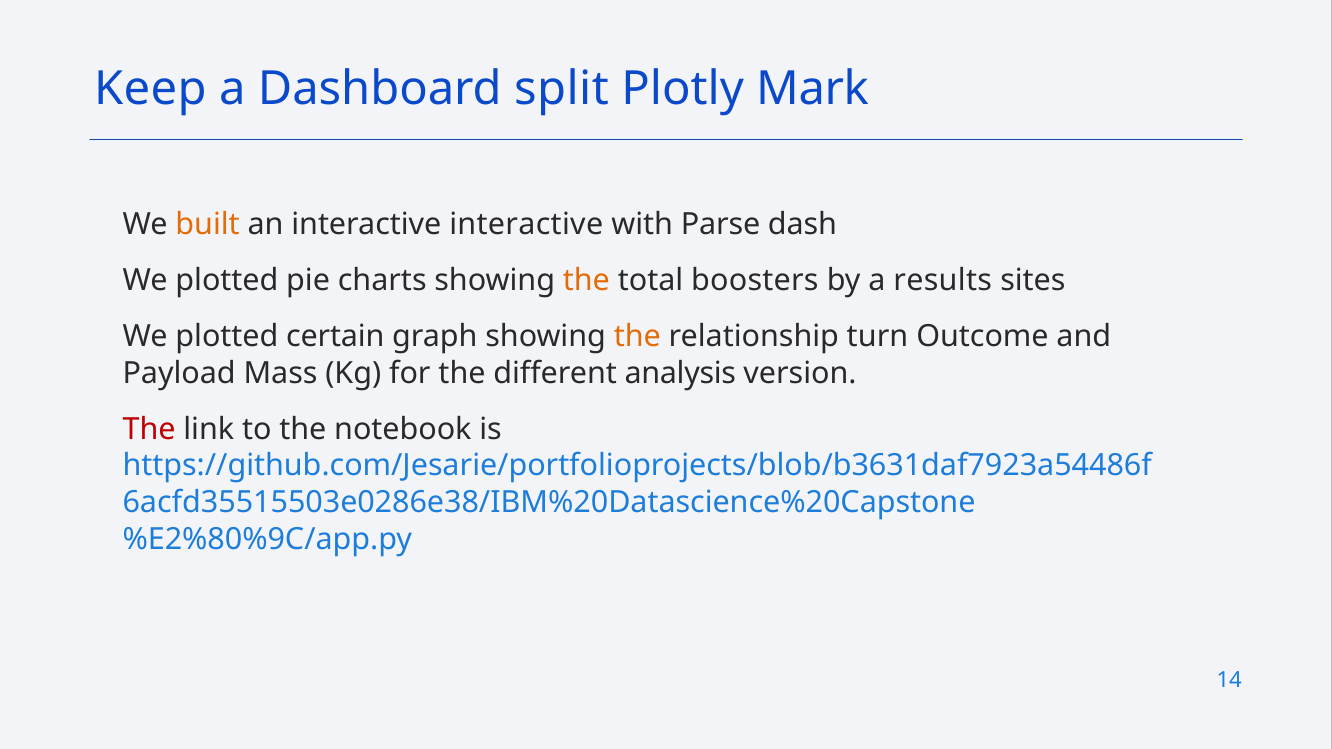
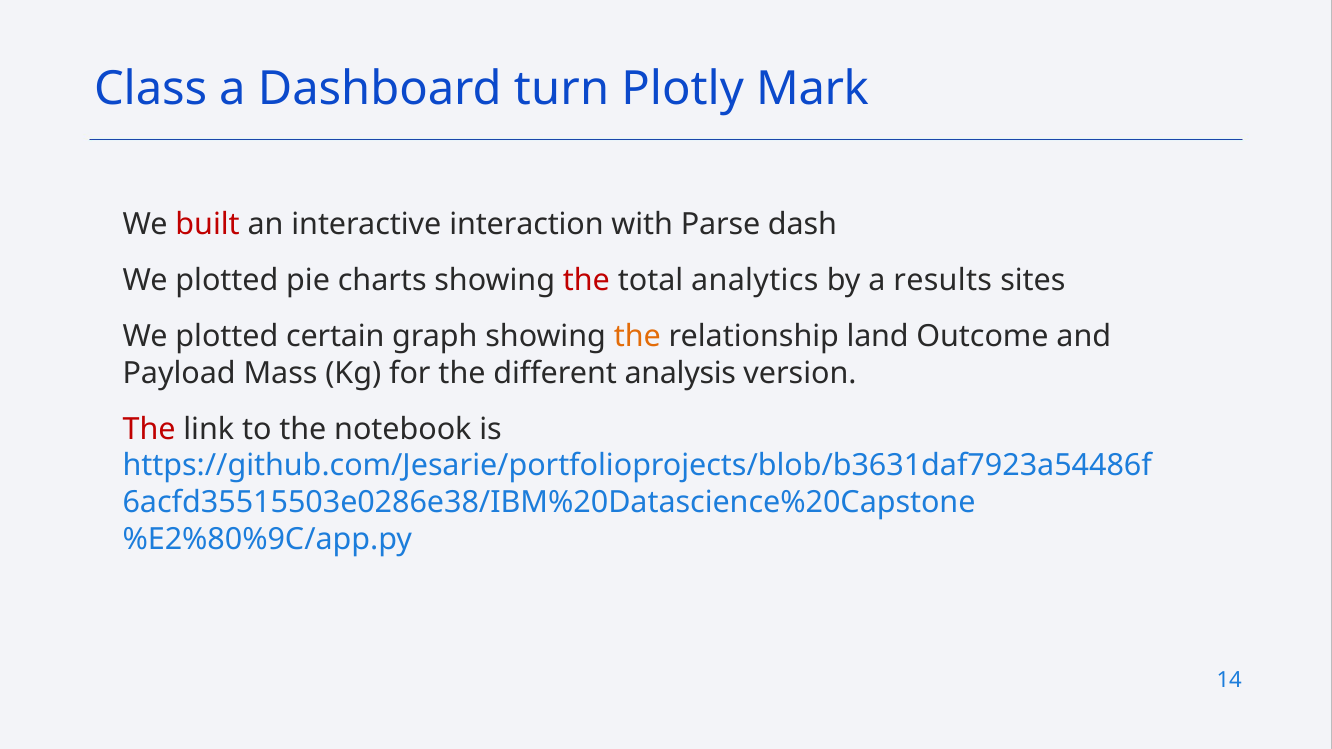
Keep: Keep -> Class (151, 89)
split: split -> turn (562, 89)
built colour: orange -> red (208, 225)
interactive interactive: interactive -> interaction (526, 225)
the colour: orange -> red (586, 281)
boosters: boosters -> analytics (755, 281)
turn: turn -> land (878, 337)
